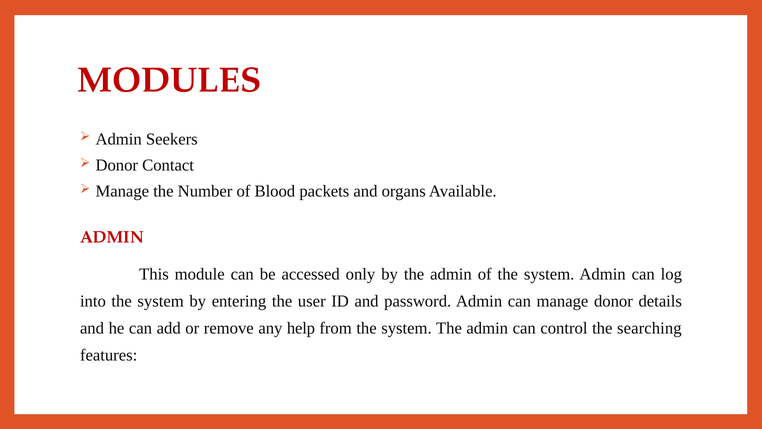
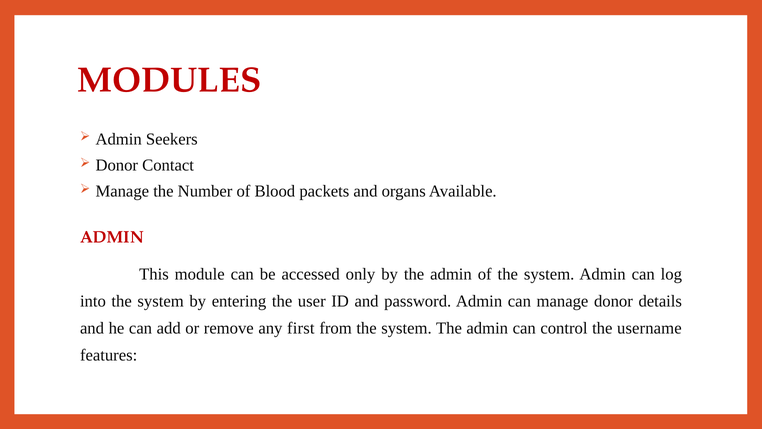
help: help -> first (301, 328)
searching: searching -> username (649, 328)
